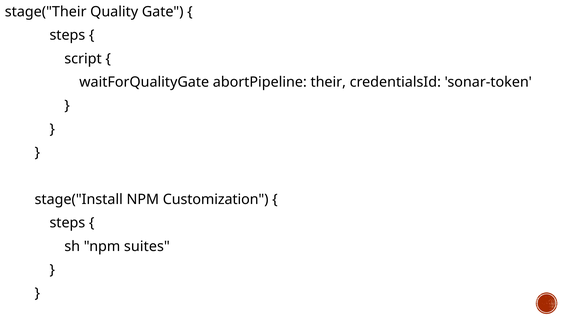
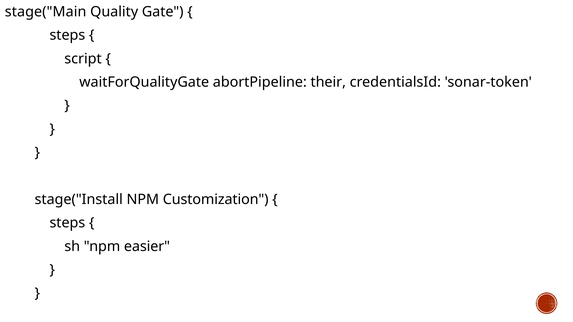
stage("Their: stage("Their -> stage("Main (46, 12)
suites: suites -> easier (147, 247)
